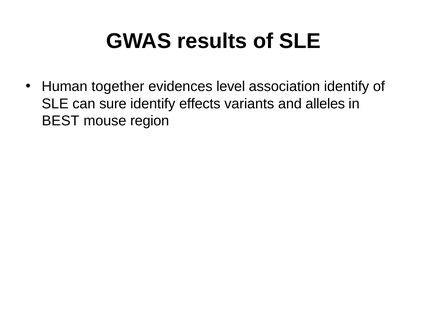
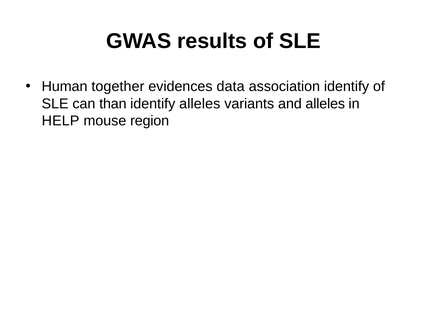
level: level -> data (231, 86)
sure: sure -> than (113, 103)
identify effects: effects -> alleles (200, 103)
BEST: BEST -> HELP (61, 121)
